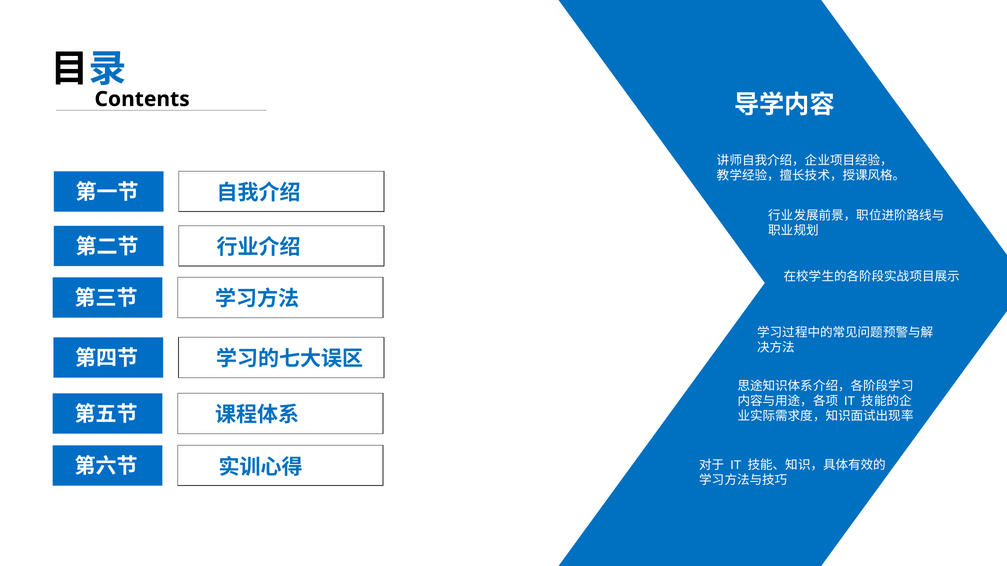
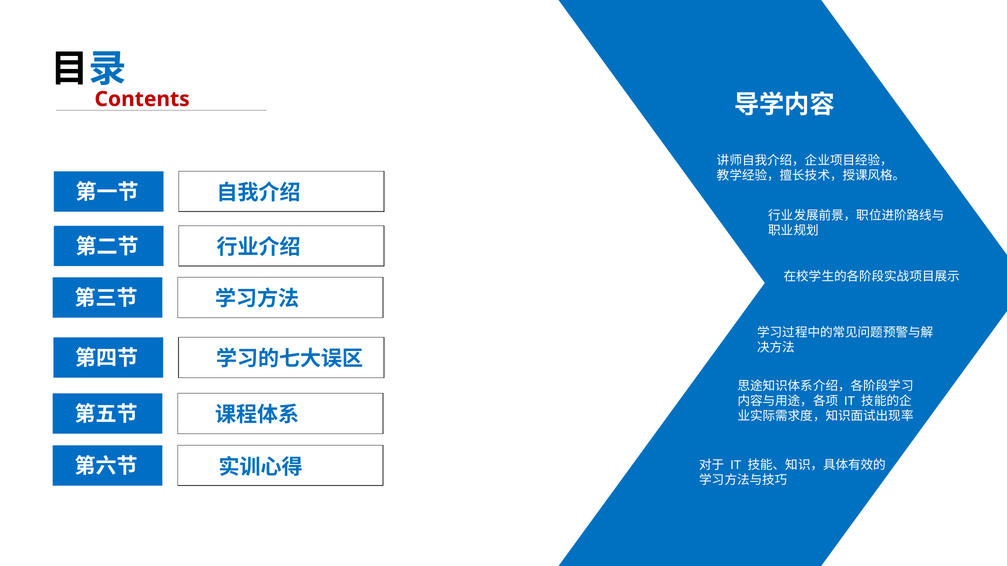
Contents colour: black -> red (142, 99)
